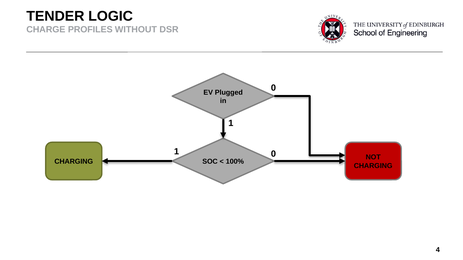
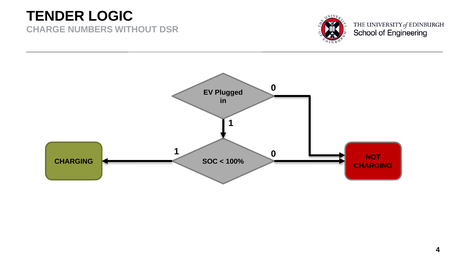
PROFILES: PROFILES -> NUMBERS (90, 29)
